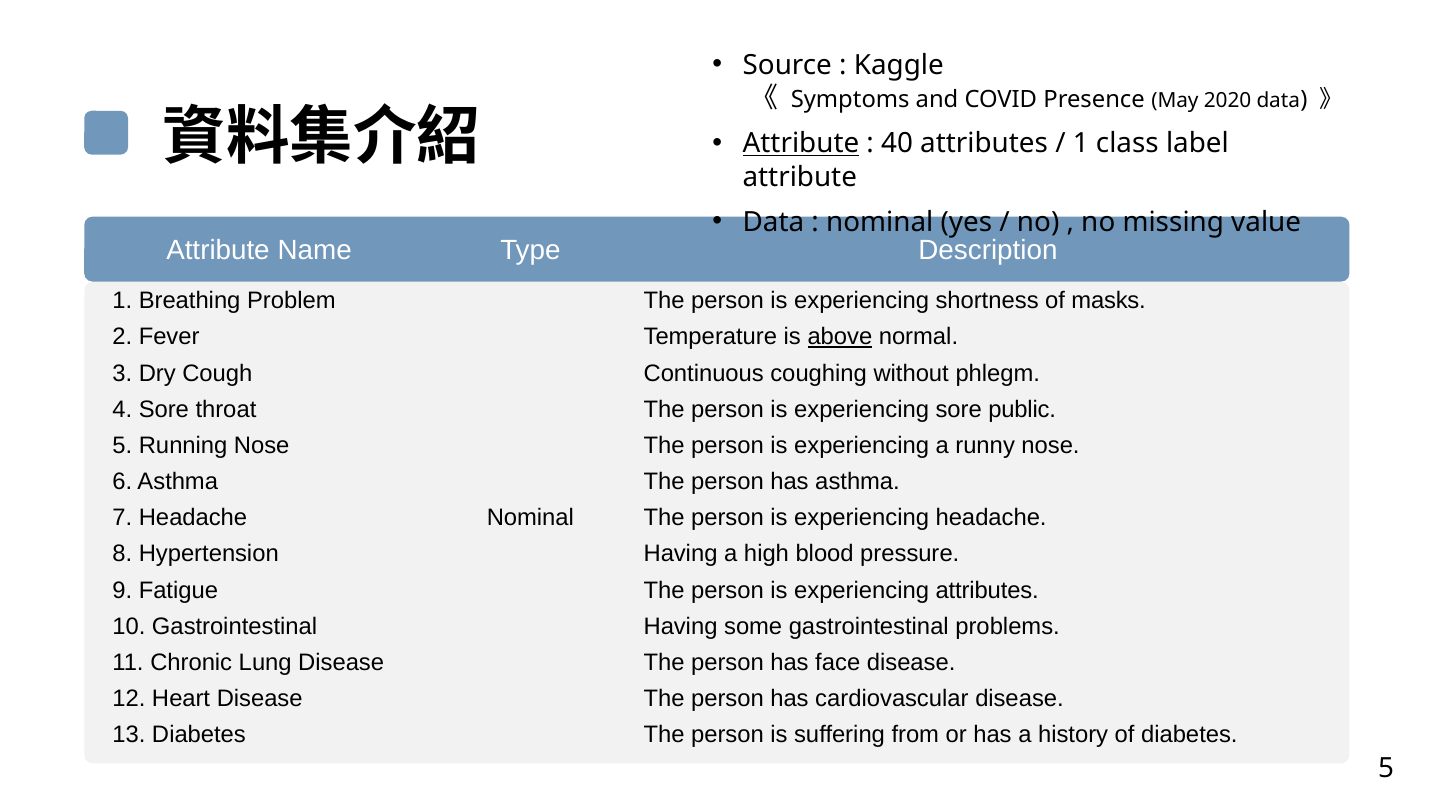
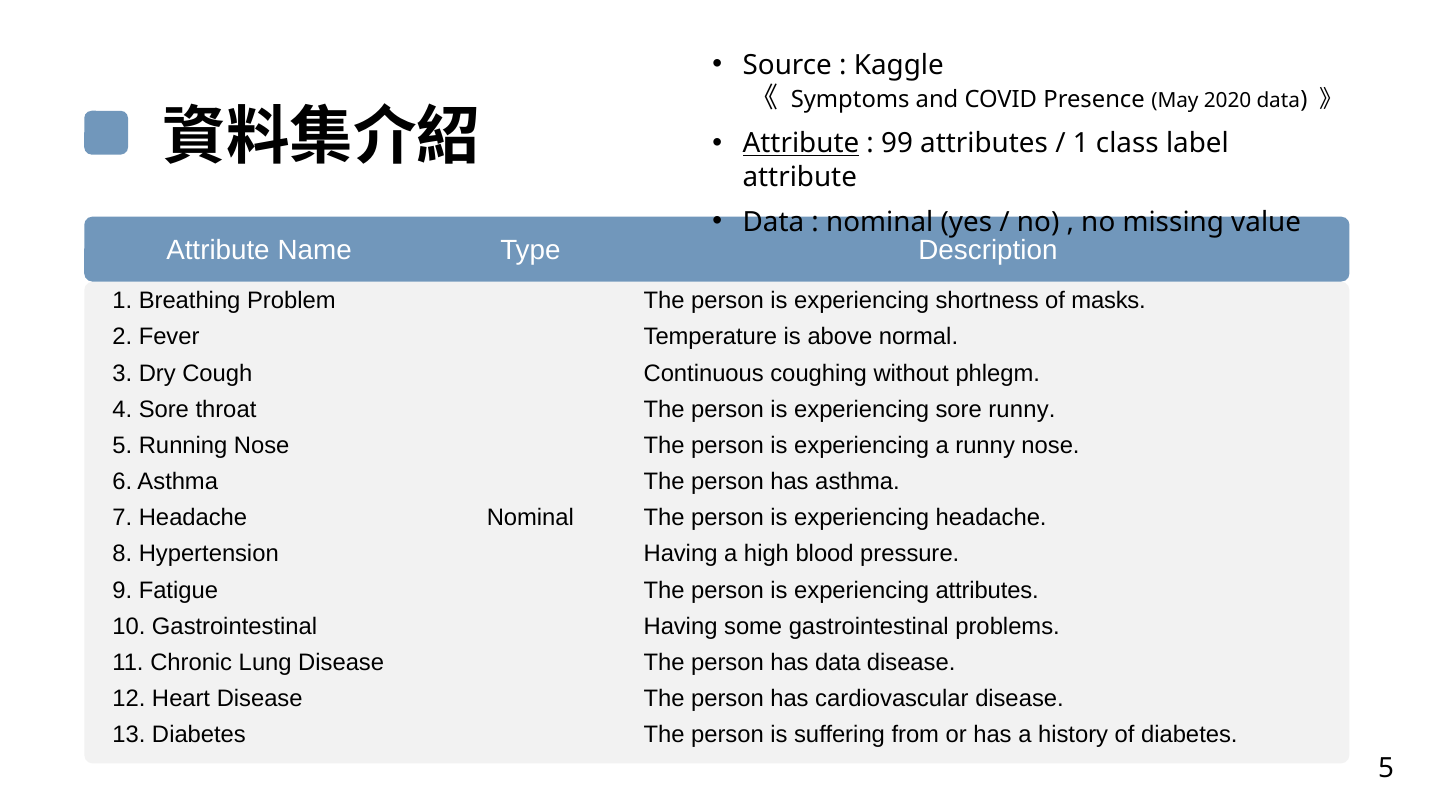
40: 40 -> 99 (897, 144)
above underline: present -> none (840, 337)
sore public: public -> runny (1022, 409)
has face: face -> data (838, 662)
